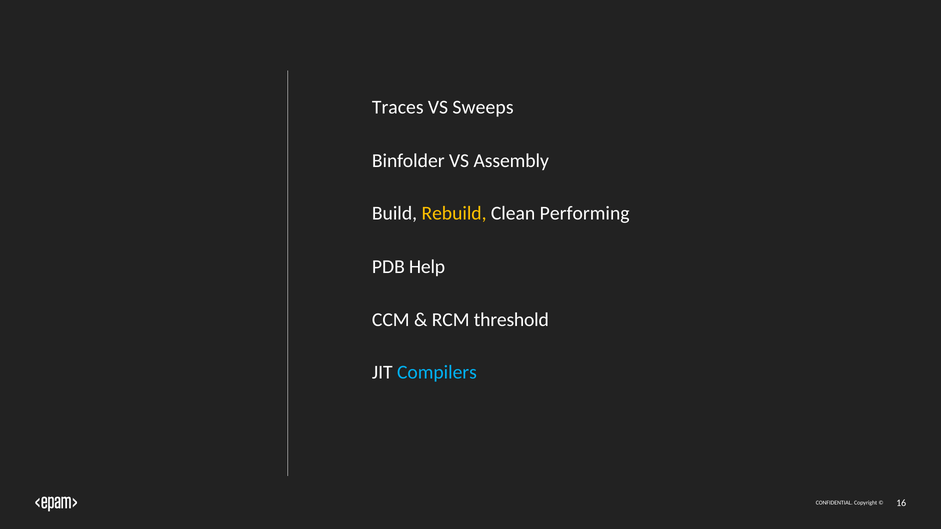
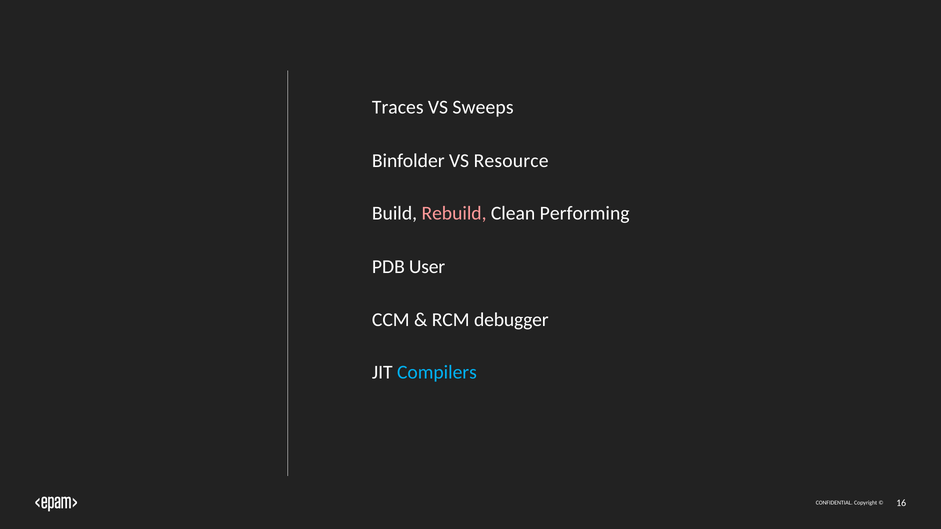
Assembly: Assembly -> Resource (511, 161)
Rebuild colour: yellow -> pink (454, 214)
Help: Help -> User (427, 267)
threshold: threshold -> debugger (511, 320)
